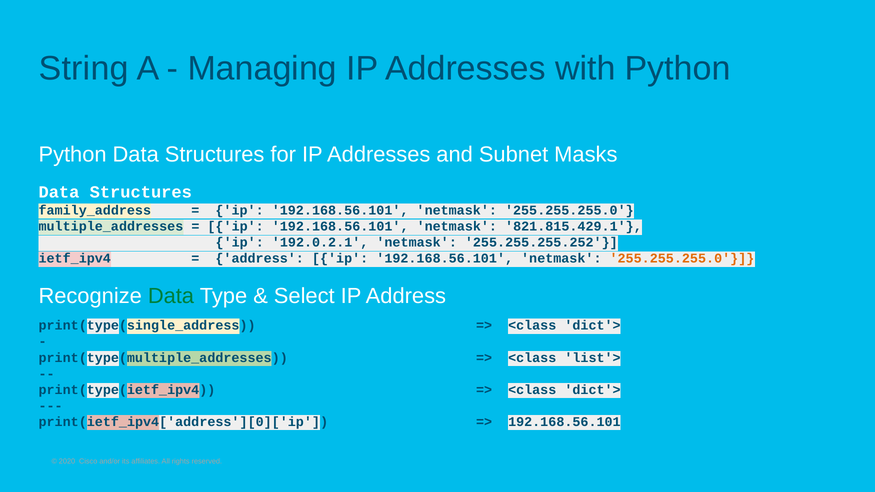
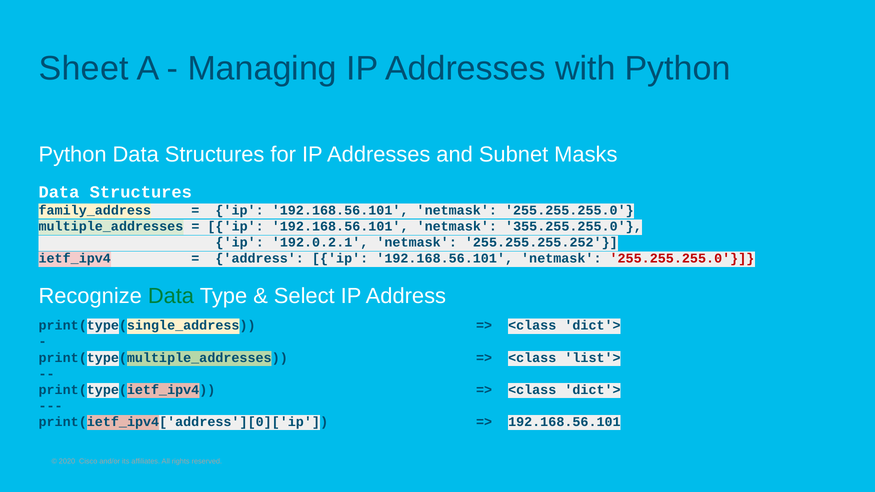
String: String -> Sheet (84, 69)
821.815.429.1: 821.815.429.1 -> 355.255.255.0 (573, 226)
255.255.255.0 colour: orange -> red (682, 259)
